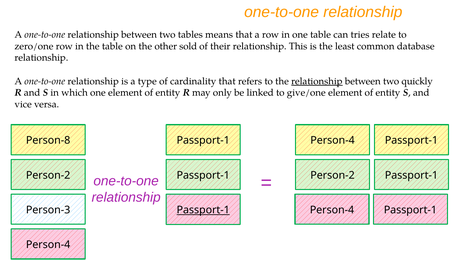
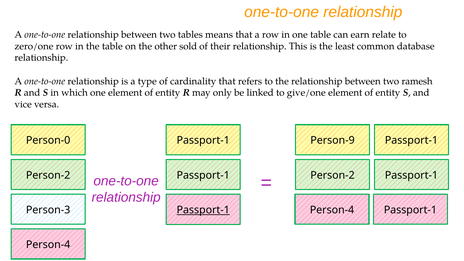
tries: tries -> earn (360, 35)
relationship underline: present -> none (317, 81)
quickly: quickly -> ramesh (417, 81)
Person-8: Person-8 -> Person-0 (48, 140)
Person-4: Person-4 -> Person-9 (333, 140)
